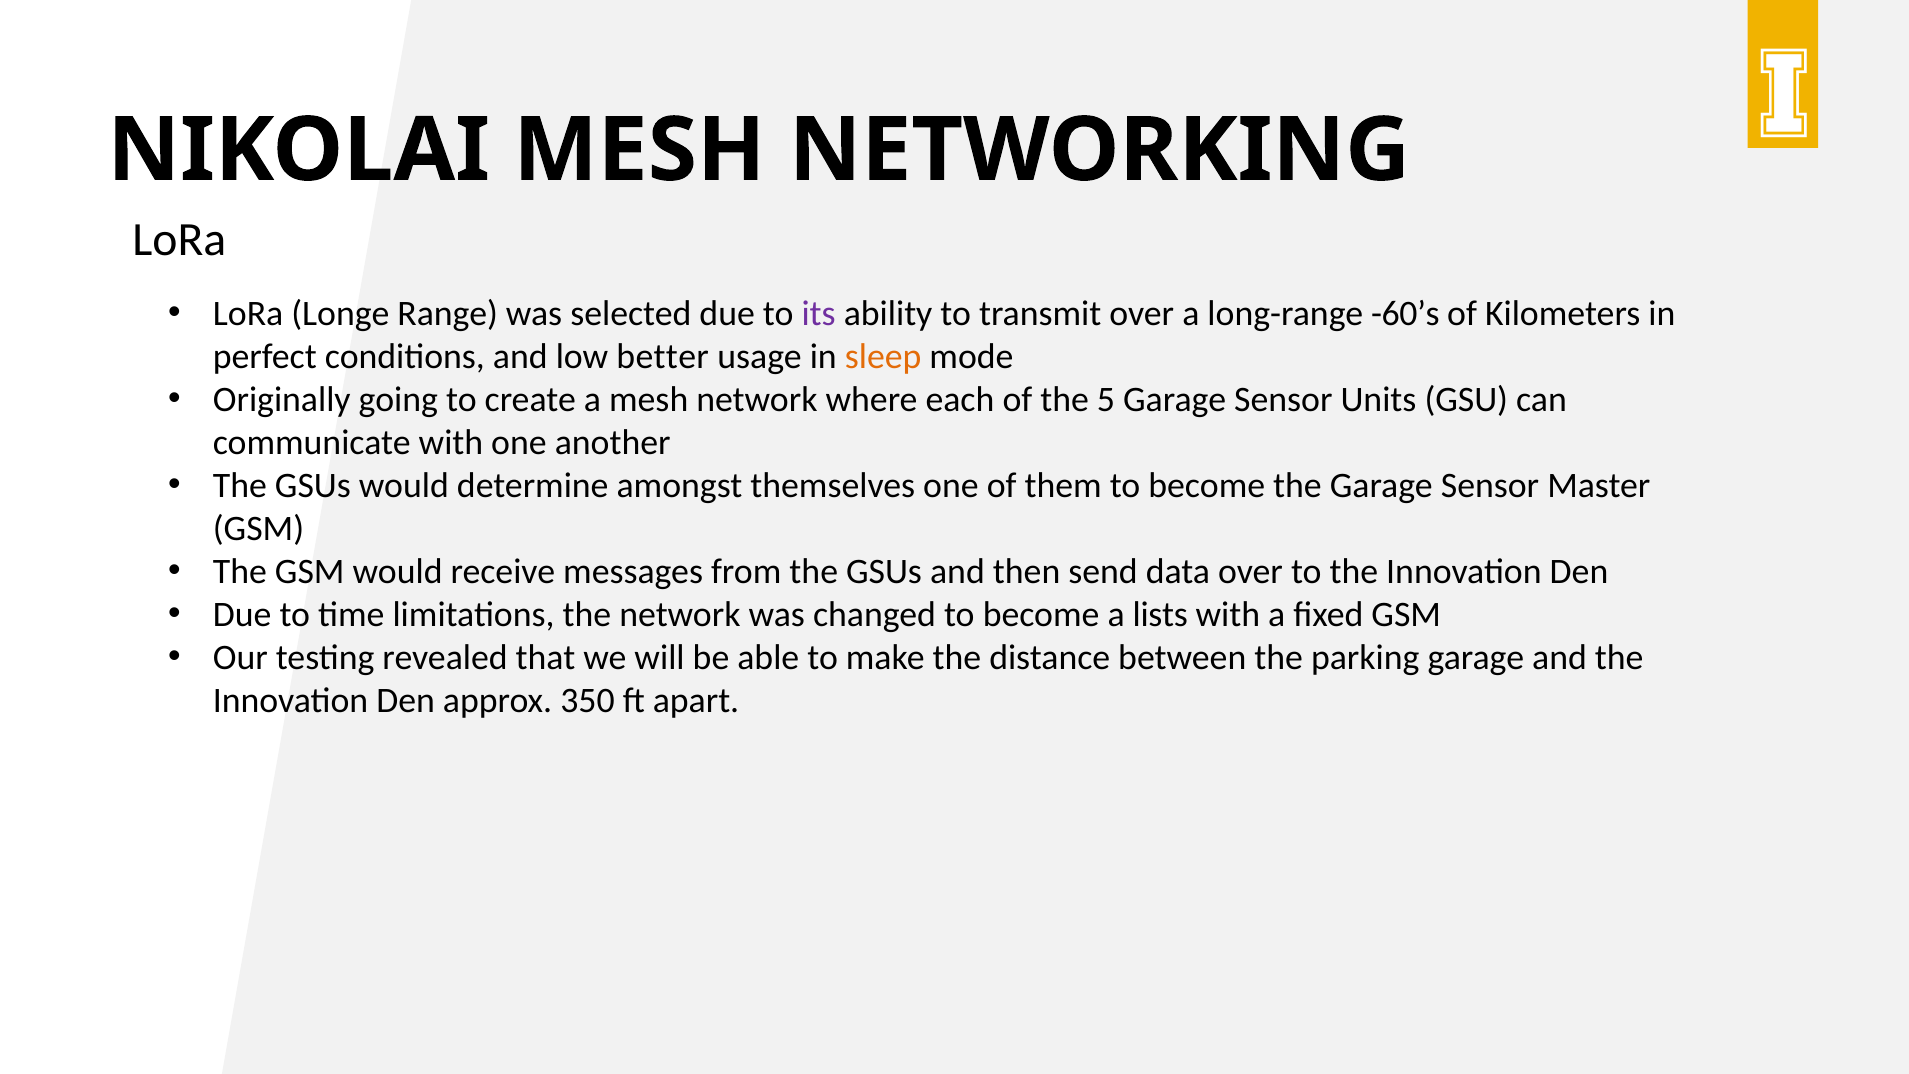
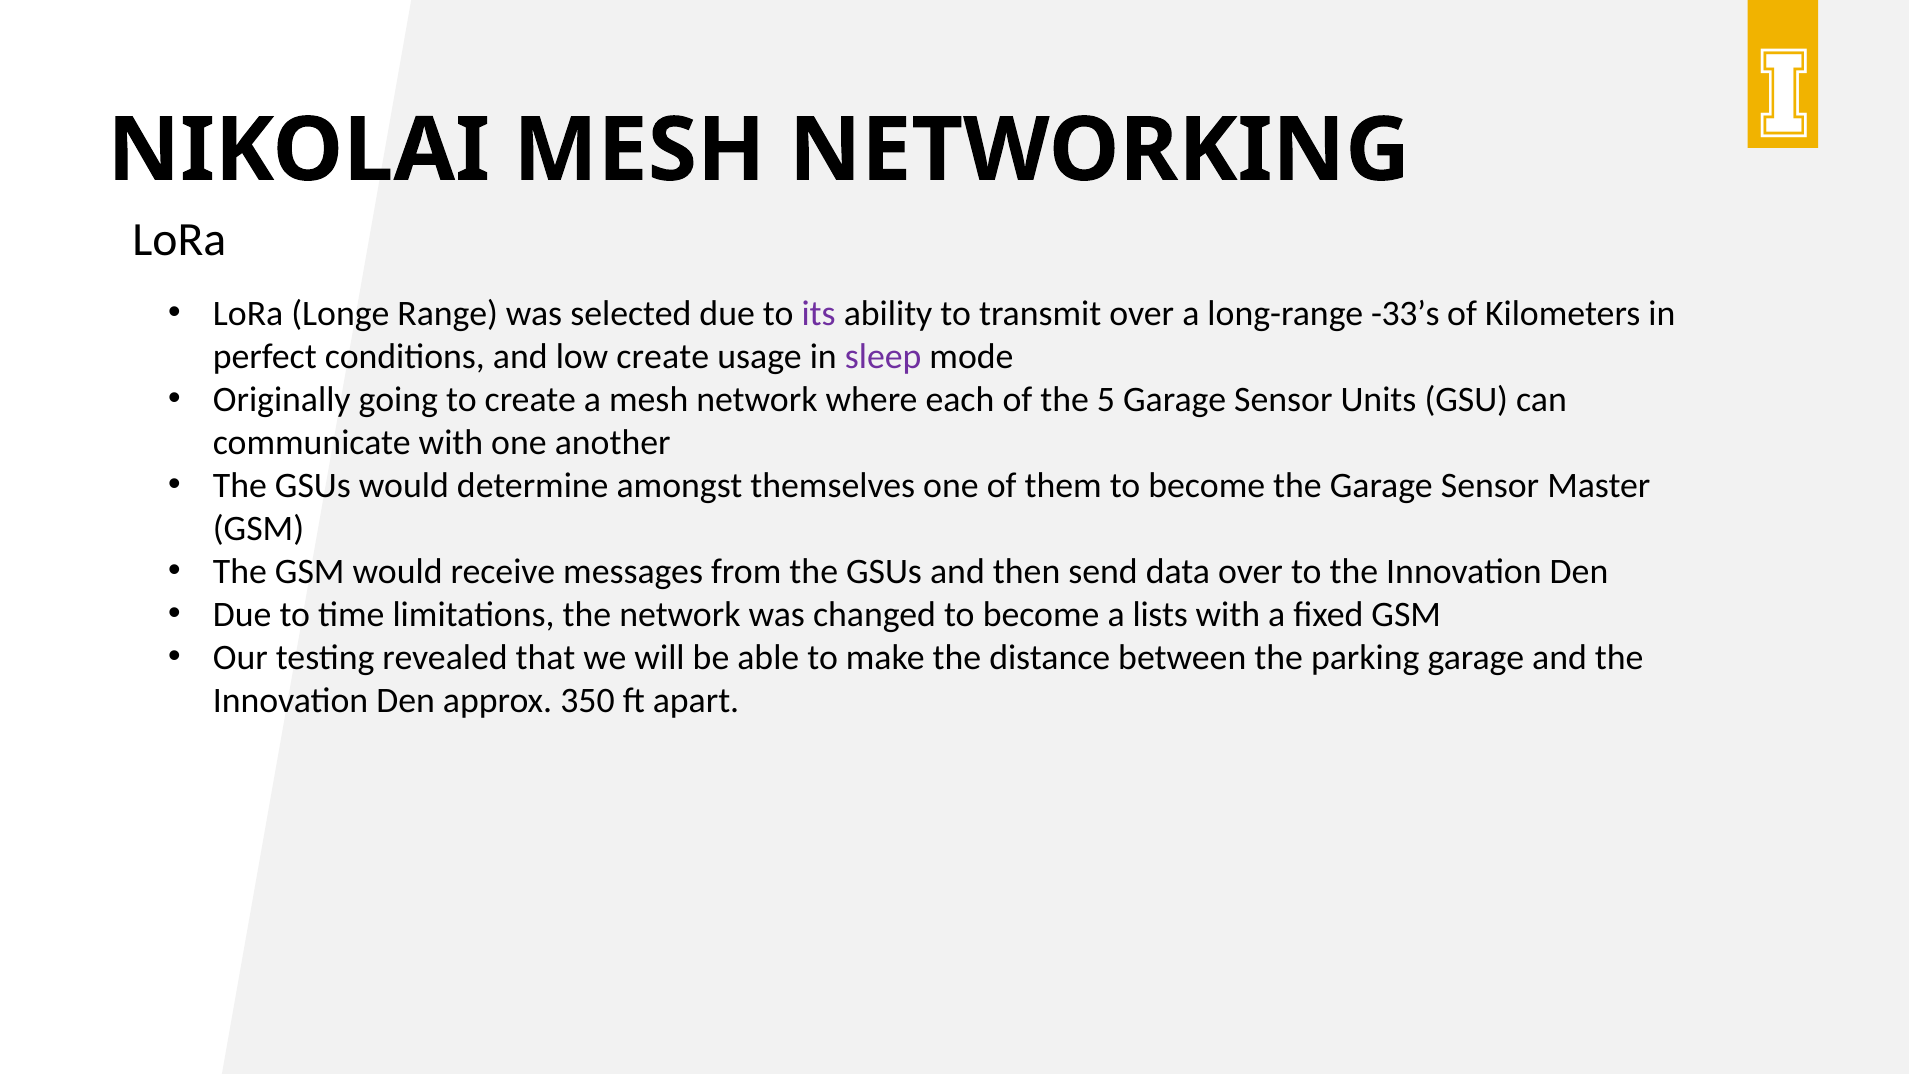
-60’s: -60’s -> -33’s (1405, 314)
low better: better -> create (663, 357)
sleep colour: orange -> purple (883, 357)
